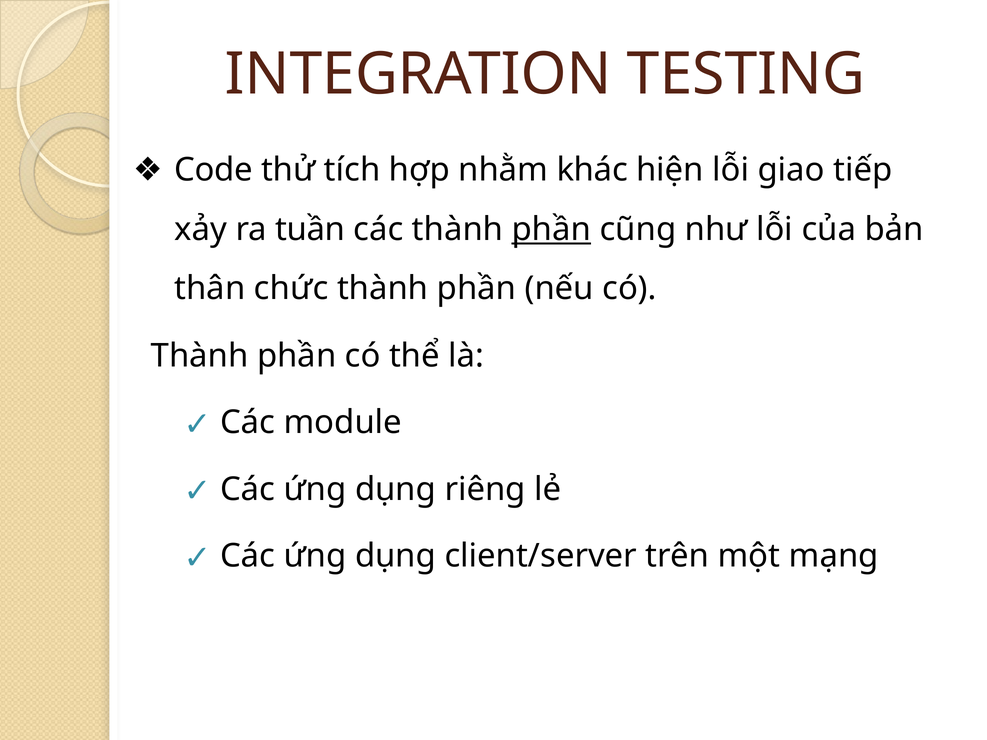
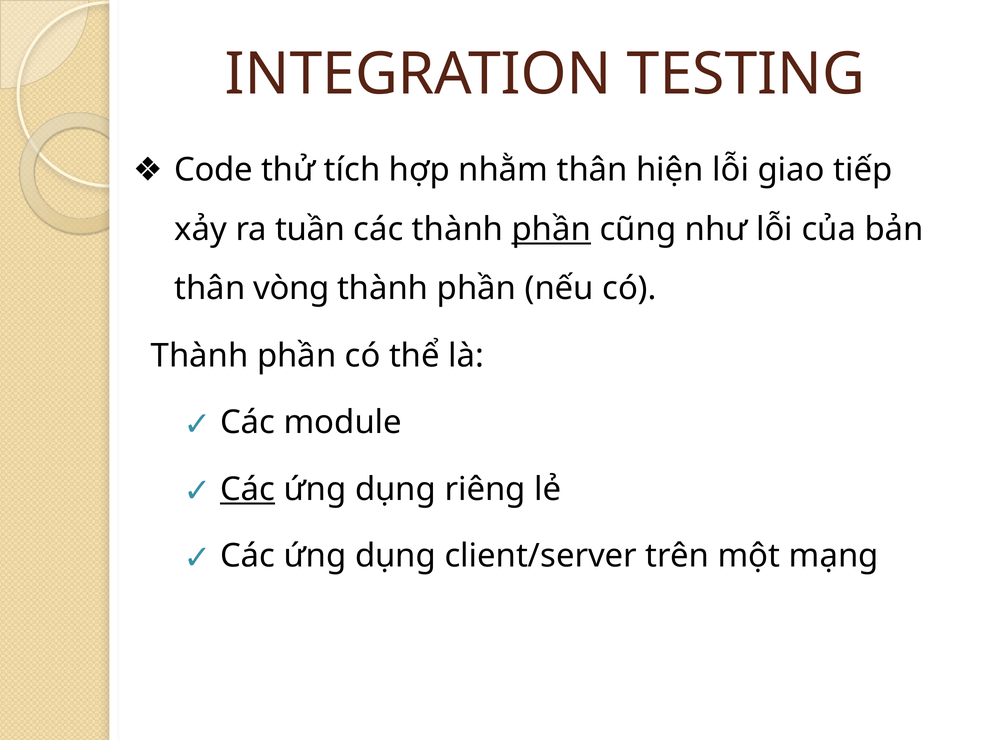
nhằm khác: khác -> thân (592, 170)
chức: chức -> vòng (291, 289)
Các underline: none -> present (248, 490)
